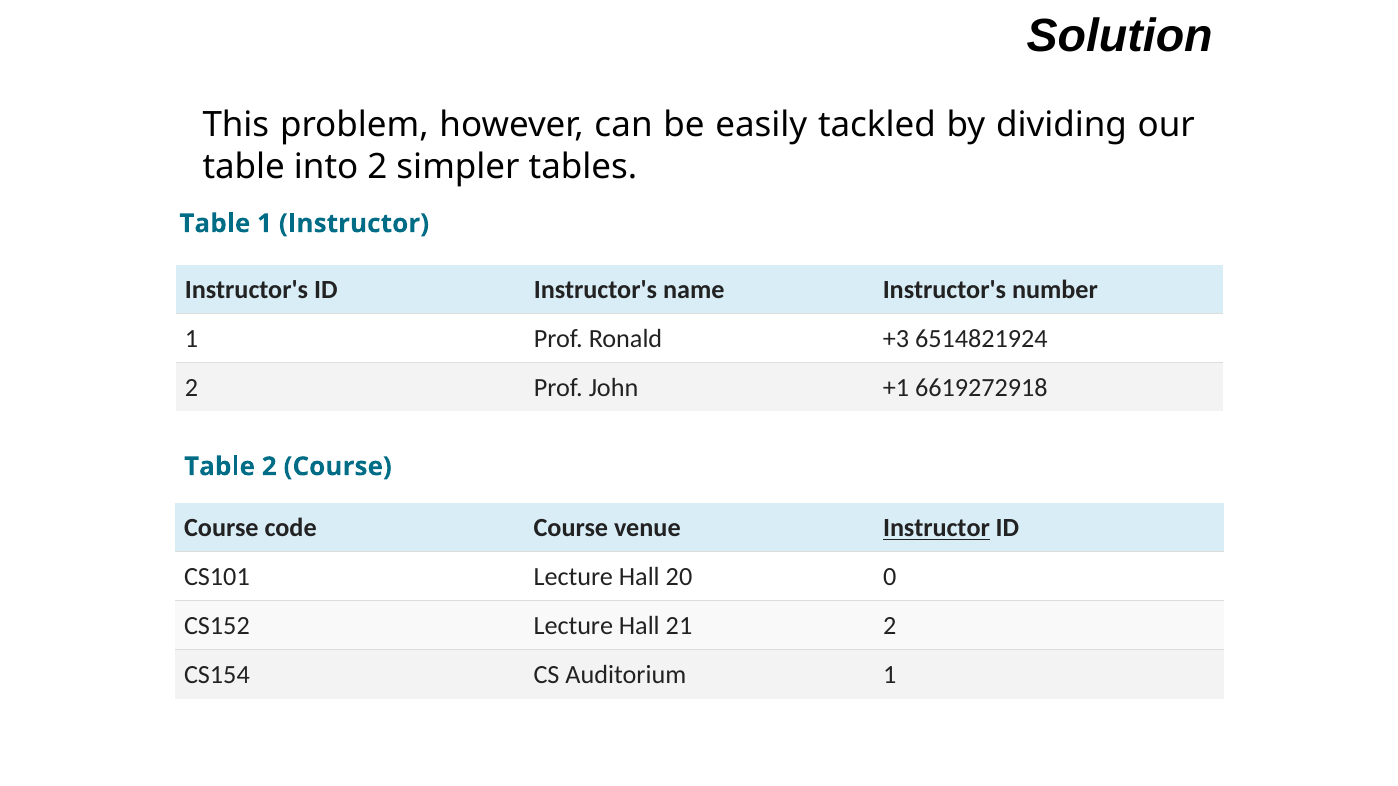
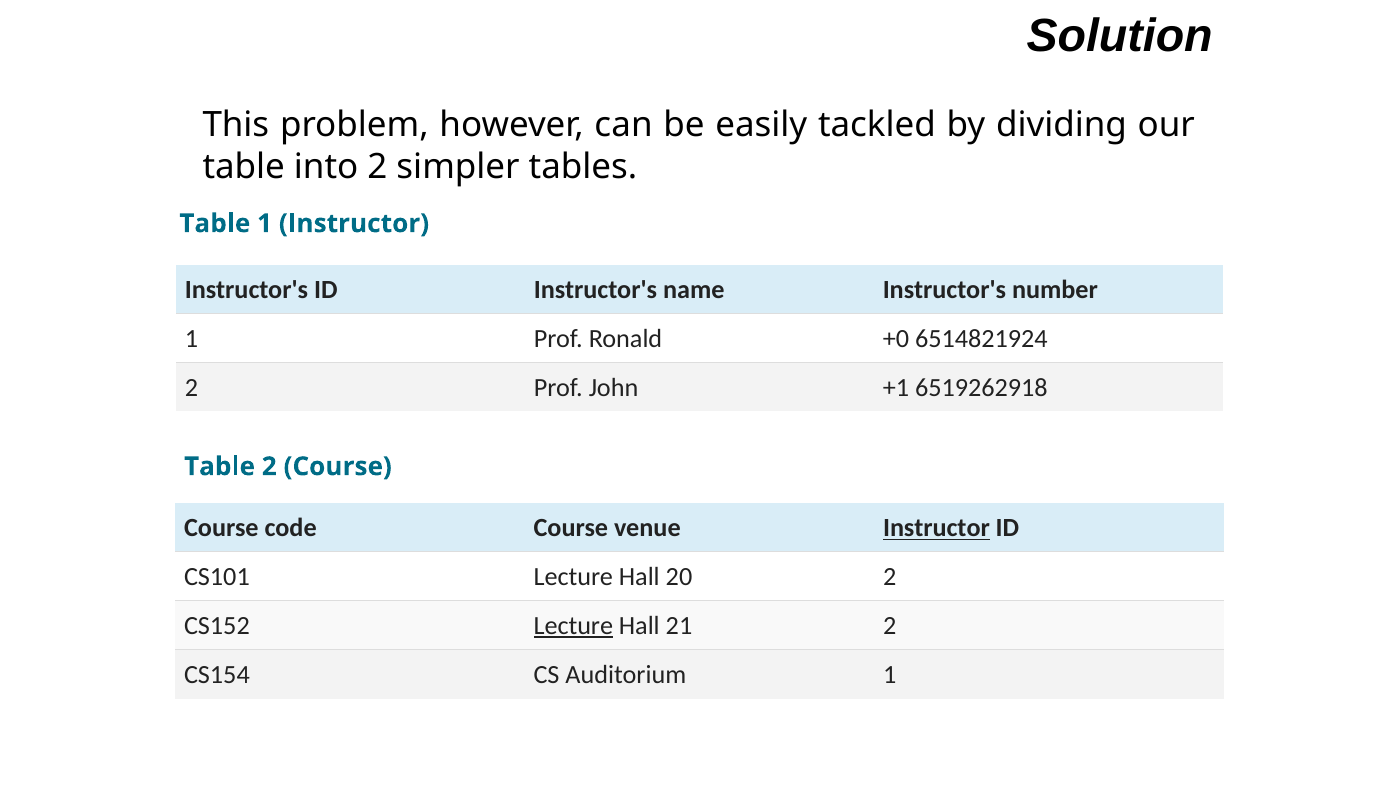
+3: +3 -> +0 (896, 339)
6619272918: 6619272918 -> 6519262918 (981, 388)
20 0: 0 -> 2 (890, 577)
Lecture underline: none -> present (573, 626)
